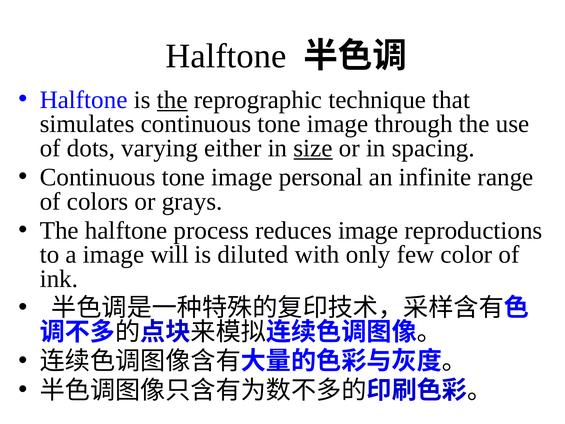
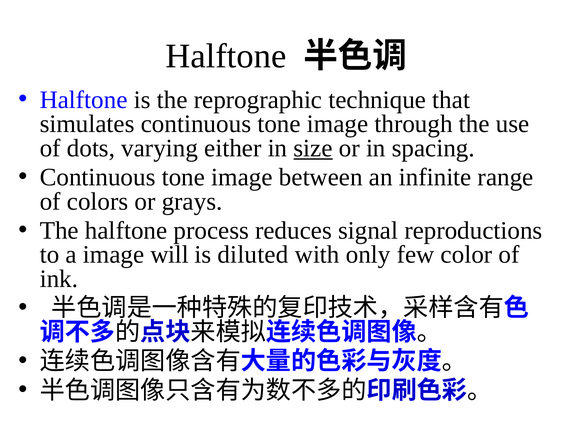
the underline: present -> none (172, 100)
personal: personal -> between (321, 177)
reduces image: image -> signal (368, 230)
